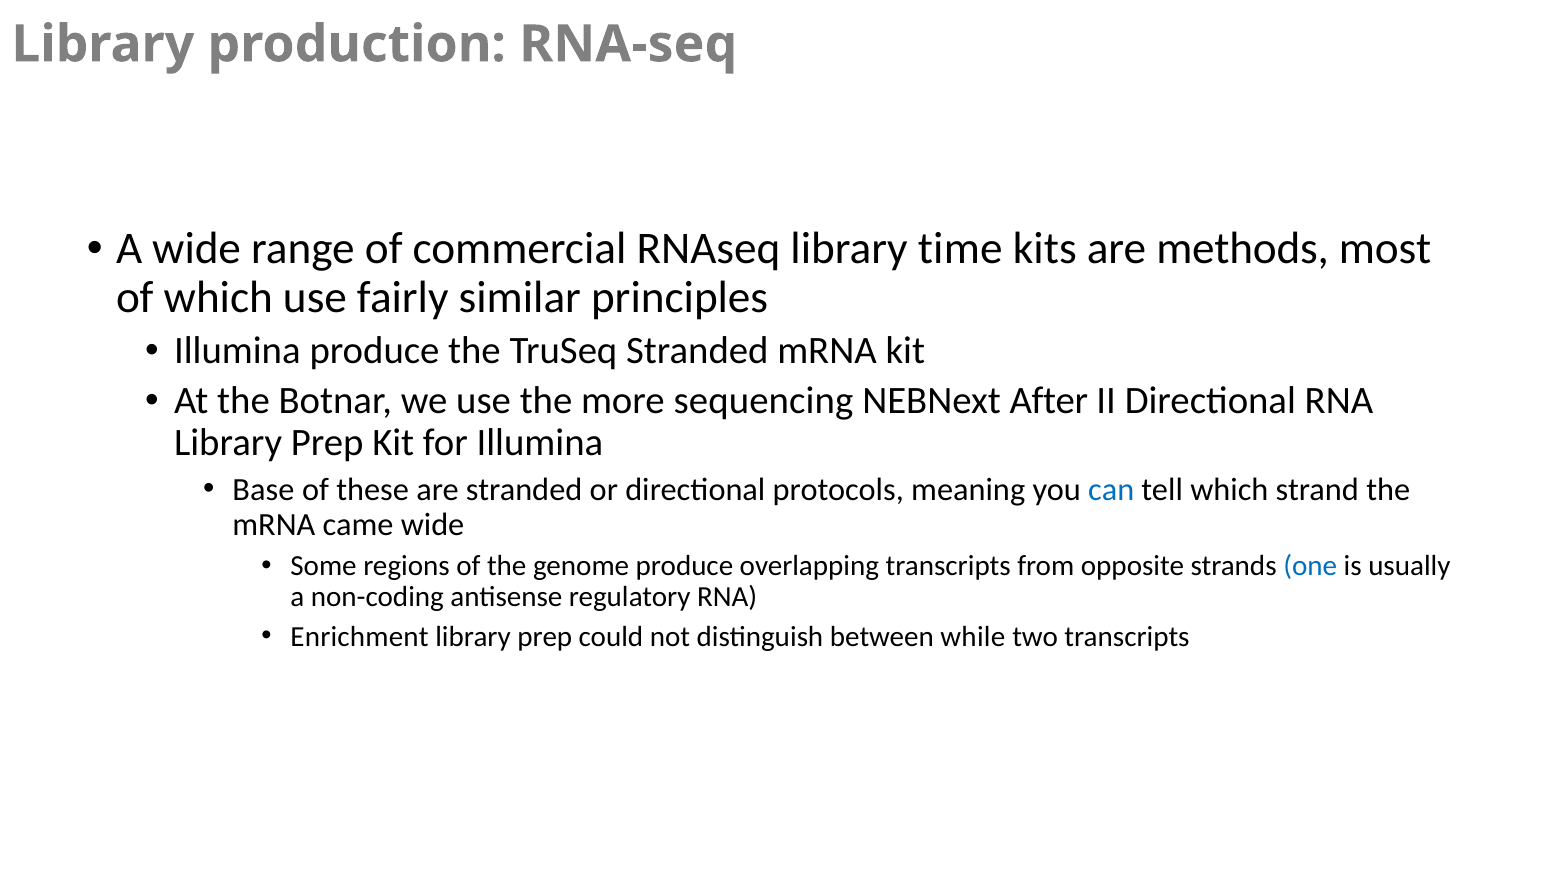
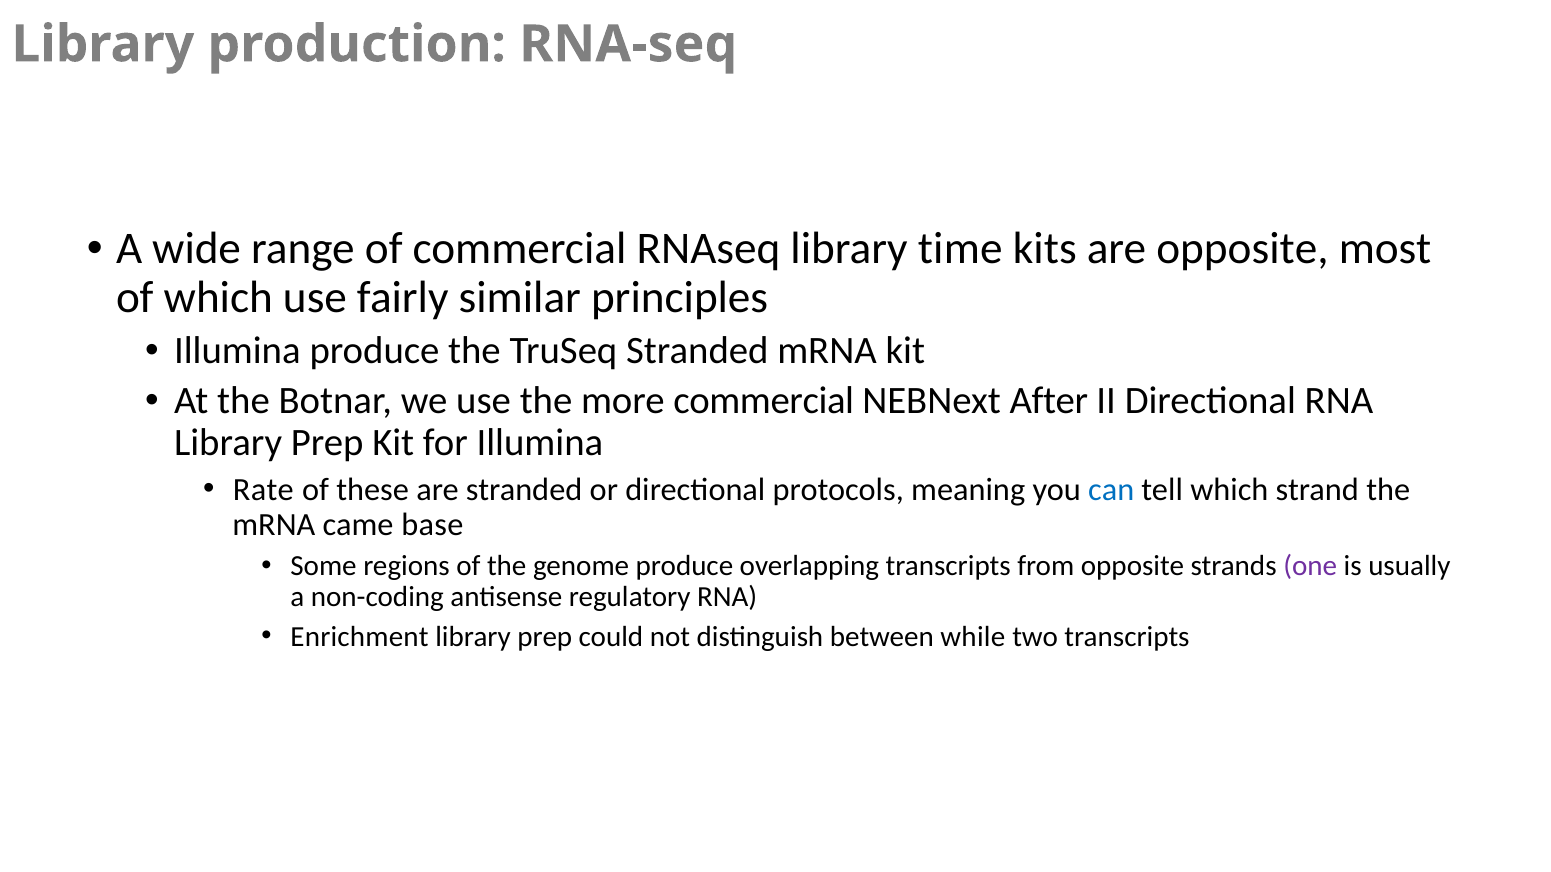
are methods: methods -> opposite (1242, 249)
more sequencing: sequencing -> commercial (764, 401)
Base: Base -> Rate (263, 490)
came wide: wide -> base (432, 525)
one colour: blue -> purple (1310, 566)
